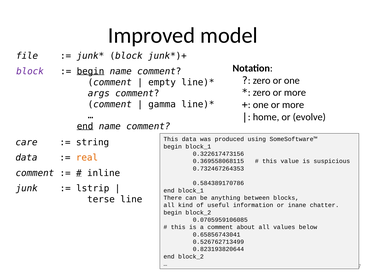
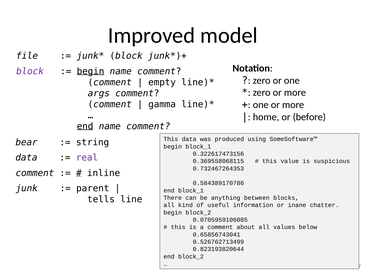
evolve: evolve -> before (309, 117)
care: care -> bear (27, 142)
real colour: orange -> purple (87, 157)
lstrip: lstrip -> parent (93, 188)
terse: terse -> tells (101, 199)
